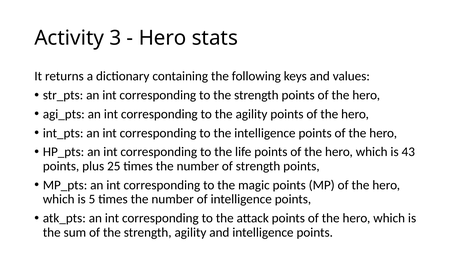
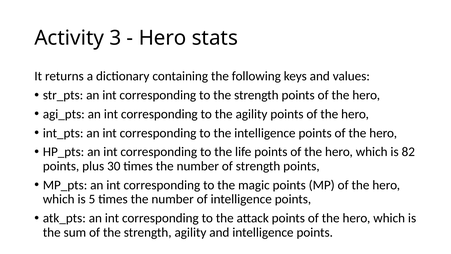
43: 43 -> 82 (408, 152)
25: 25 -> 30 (114, 166)
